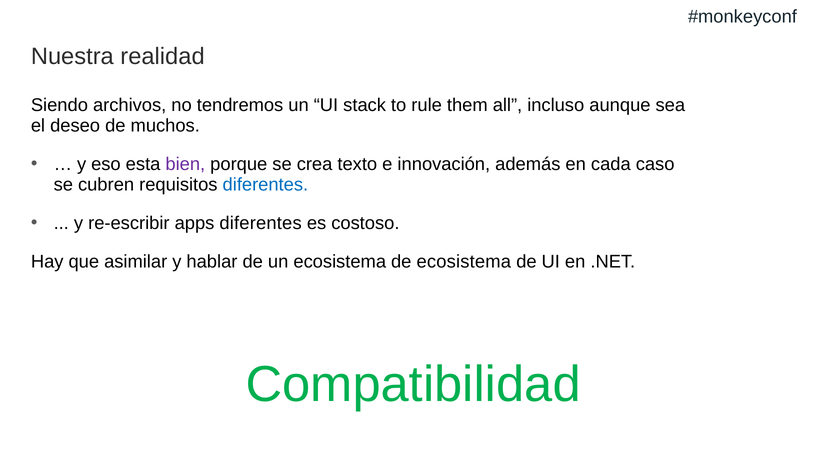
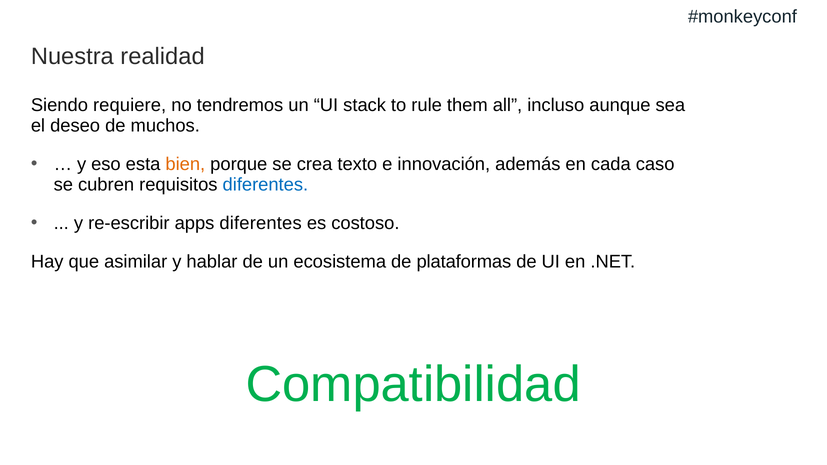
archivos: archivos -> requiere (130, 105)
bien colour: purple -> orange (185, 164)
de ecosistema: ecosistema -> plataformas (464, 262)
